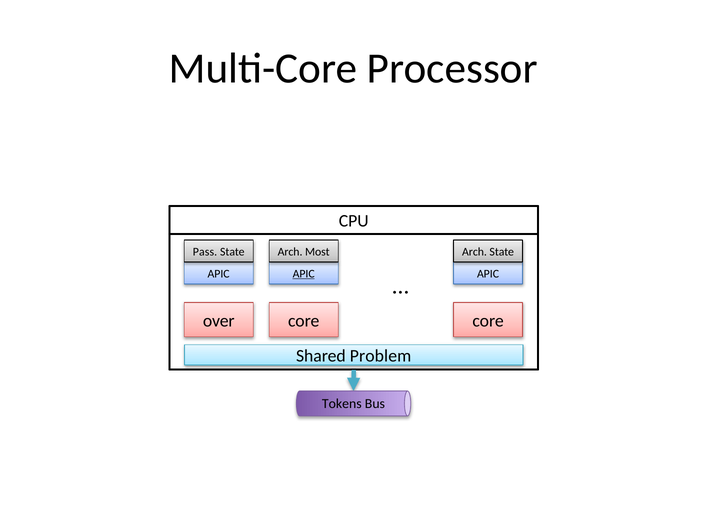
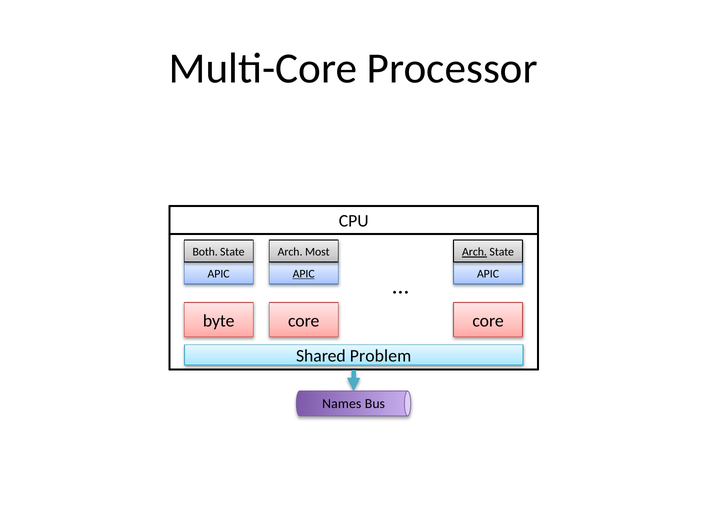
Pass: Pass -> Both (205, 252)
Arch underline: none -> present (475, 252)
over: over -> byte (219, 321)
Tokens: Tokens -> Names (342, 404)
